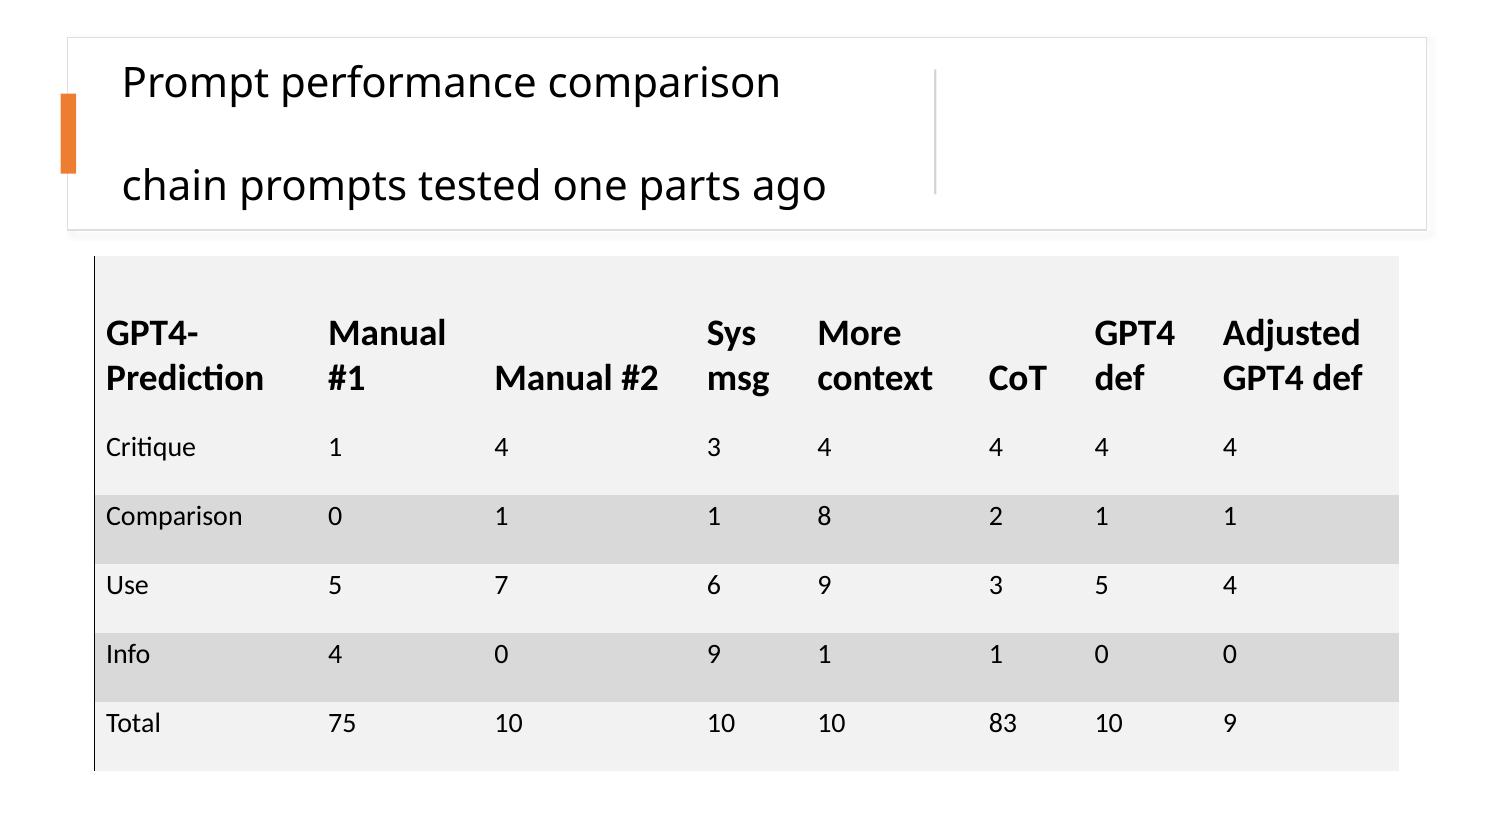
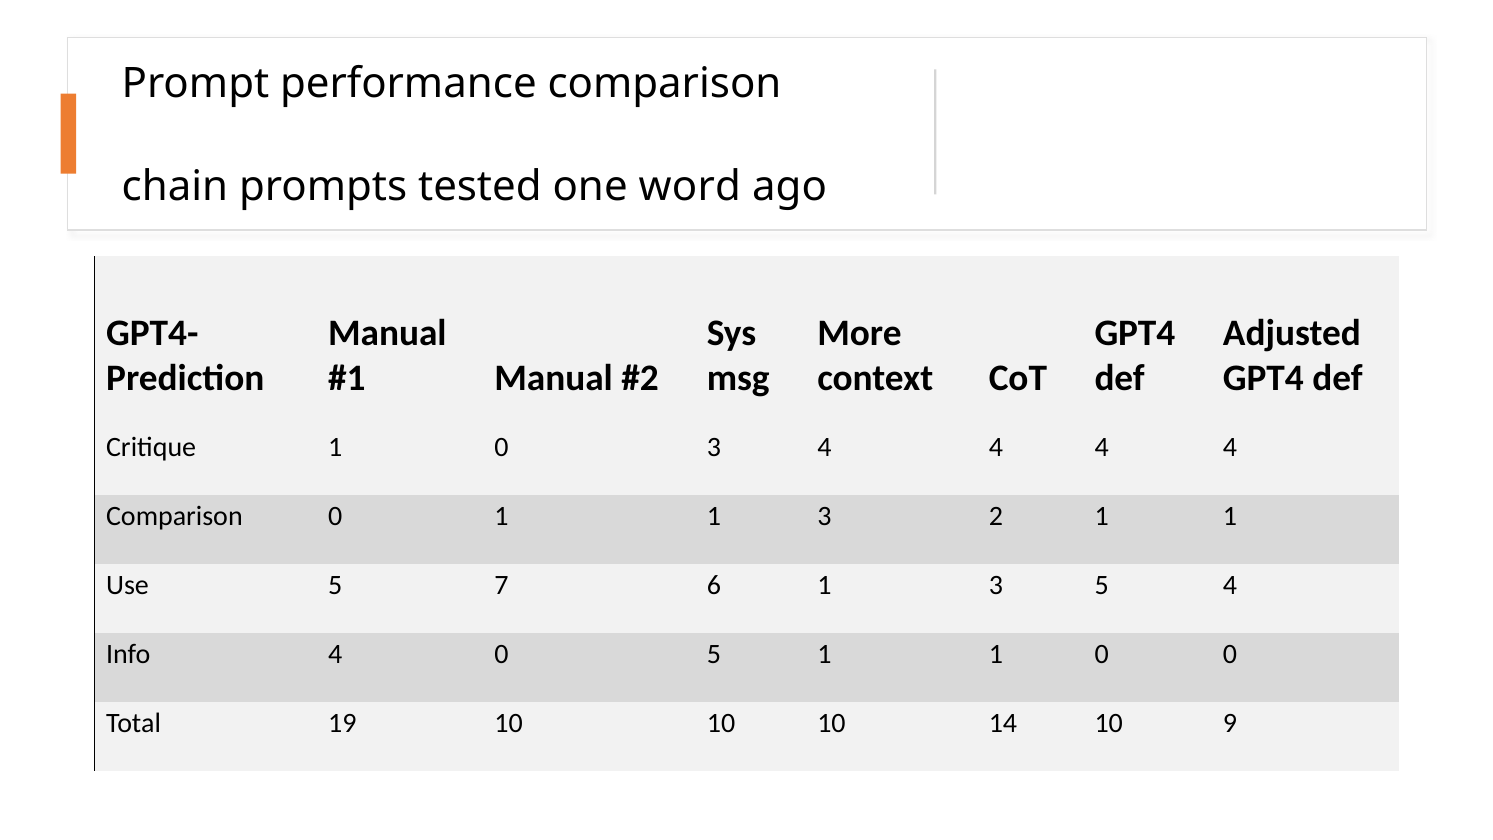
parts: parts -> word (690, 187)
Critique 1 4: 4 -> 0 (501, 447)
1 1 8: 8 -> 3 (824, 516)
6 9: 9 -> 1 (824, 585)
0 9: 9 -> 5 (714, 654)
75: 75 -> 19 (342, 723)
83: 83 -> 14 (1003, 723)
